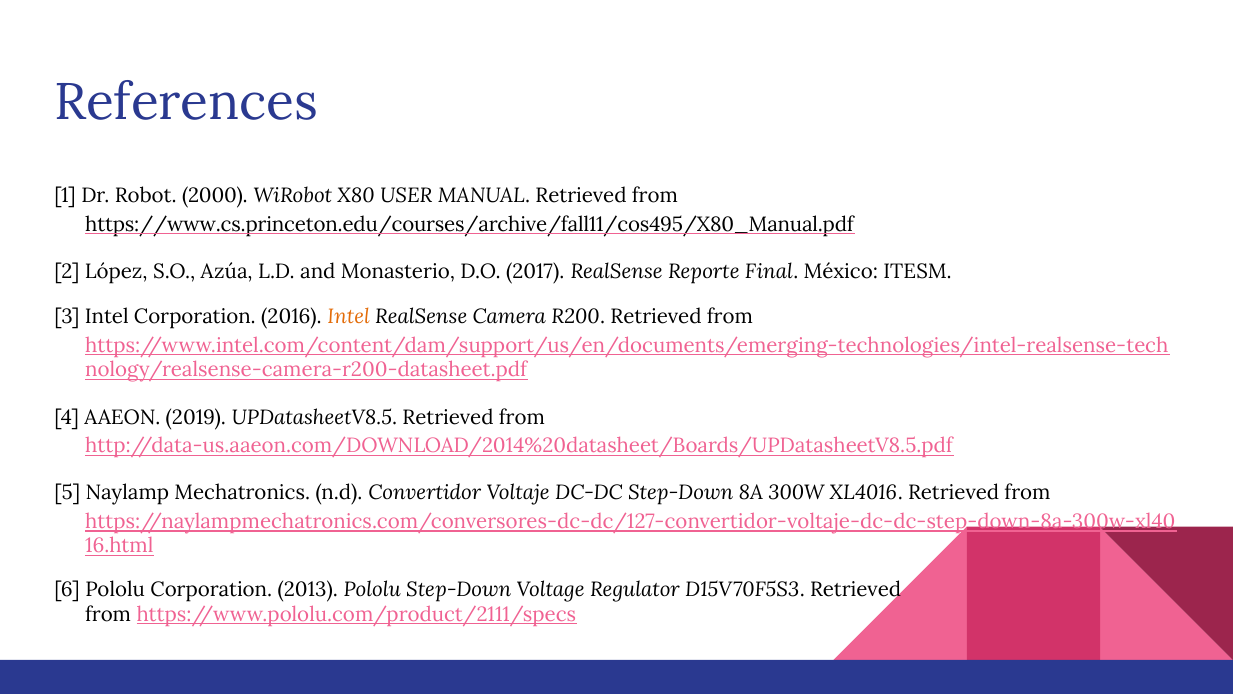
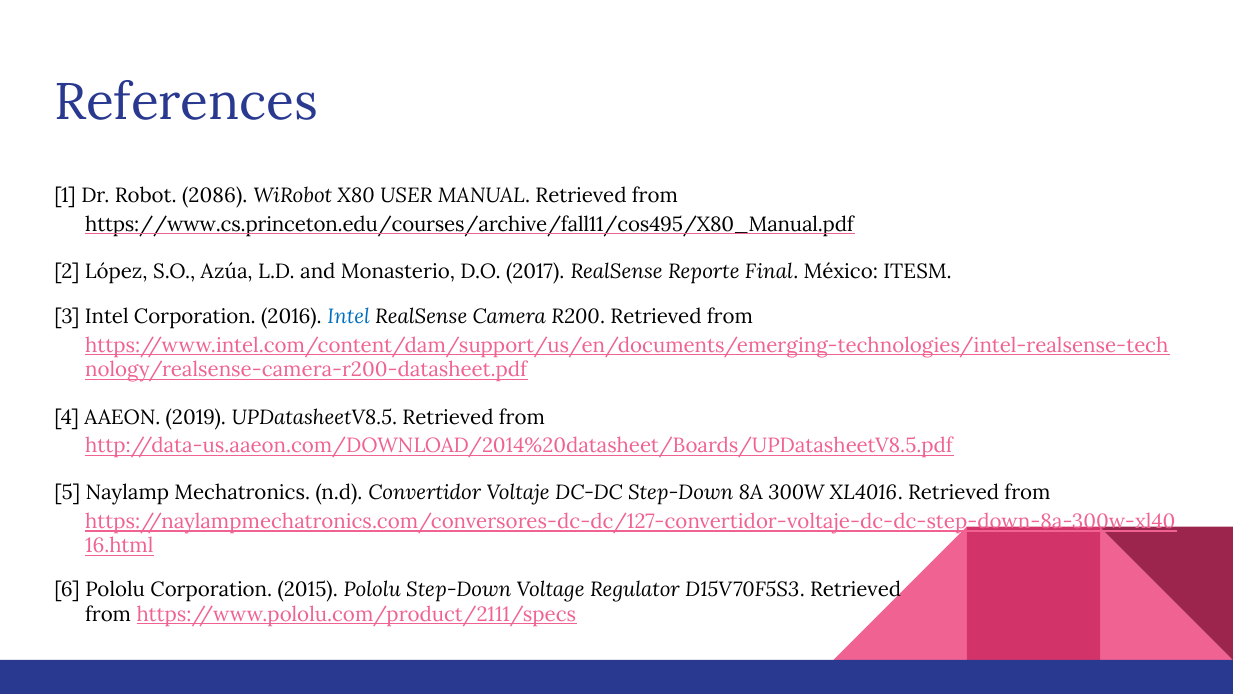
2000: 2000 -> 2086 (215, 196)
Intel colour: orange -> blue (349, 317)
2013: 2013 -> 2015 (308, 589)
